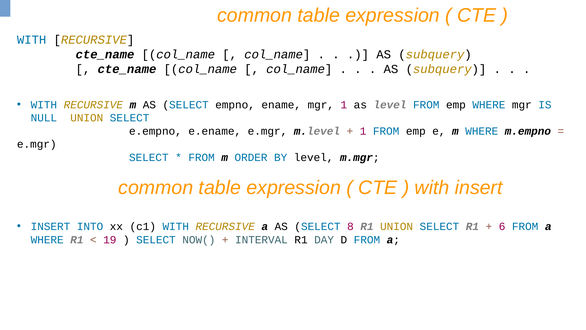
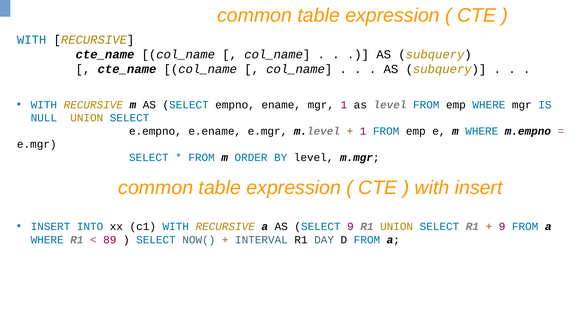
SELECT 8: 8 -> 9 (350, 226)
6: 6 -> 9 (502, 226)
19: 19 -> 89 (110, 239)
